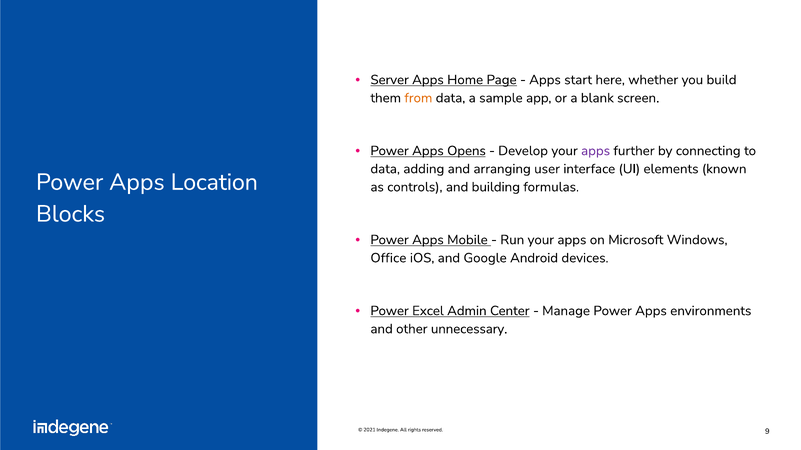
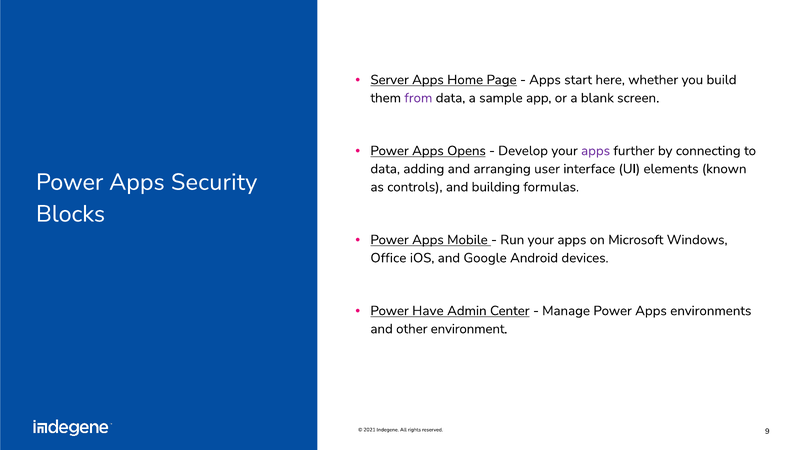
from colour: orange -> purple (418, 98)
Location: Location -> Security (214, 182)
Excel: Excel -> Have (428, 311)
unnecessary: unnecessary -> environment (469, 329)
